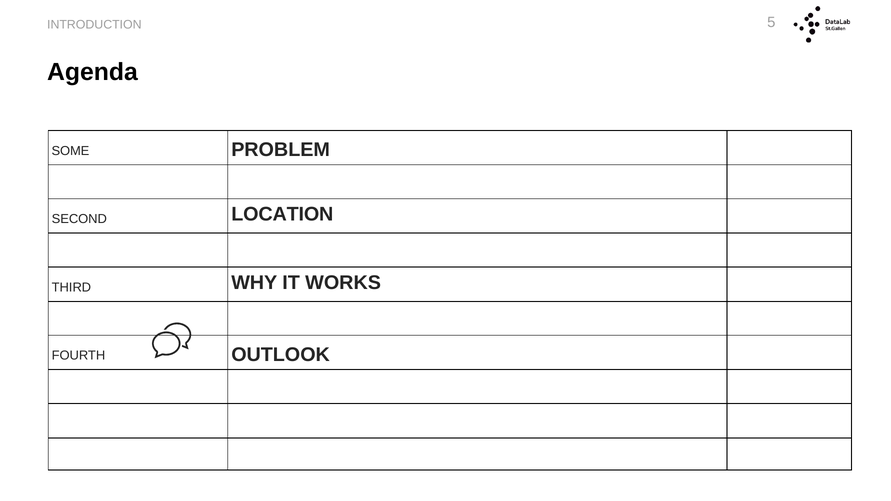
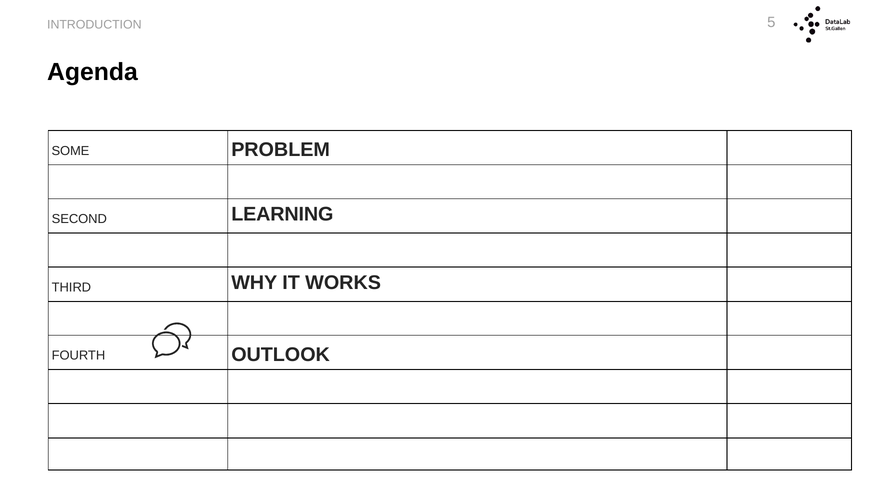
LOCATION: LOCATION -> LEARNING (282, 215)
